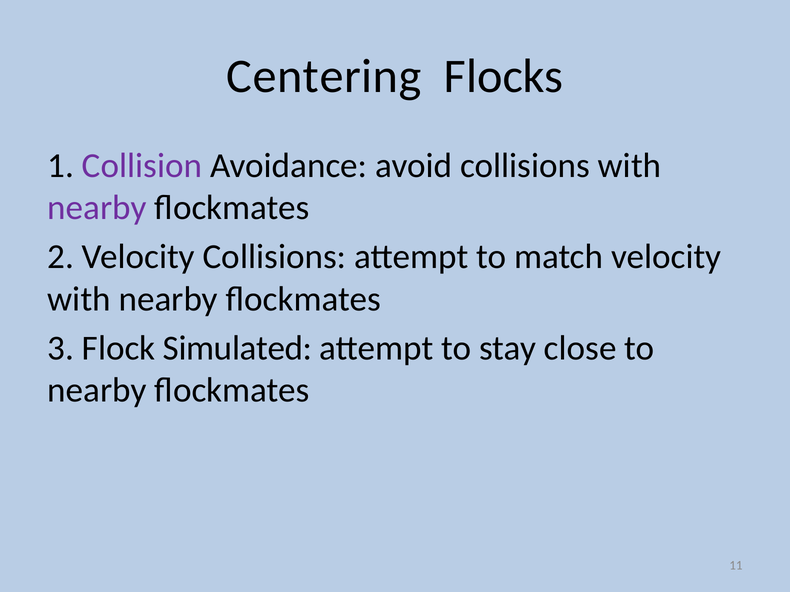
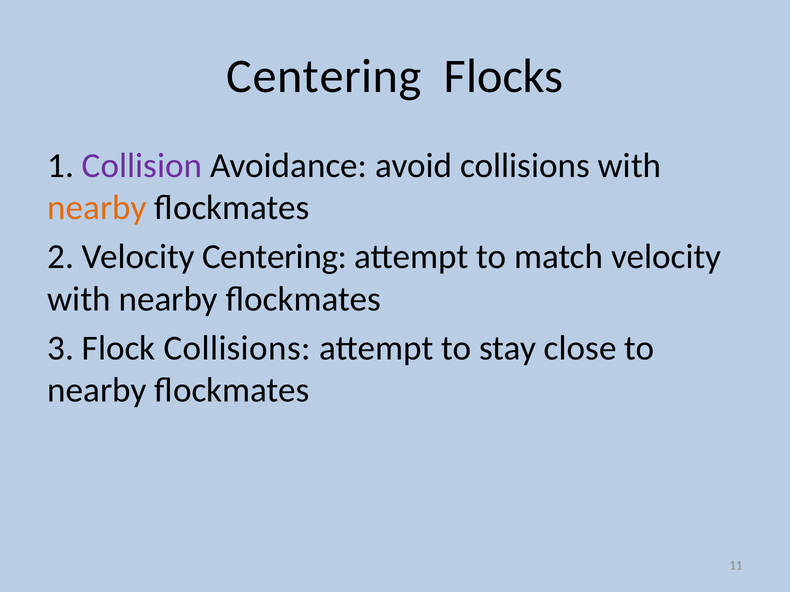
nearby colour: purple -> orange (97, 208)
Velocity Collisions: Collisions -> Centering (275, 257)
Flock Simulated: Simulated -> Collisions (237, 348)
